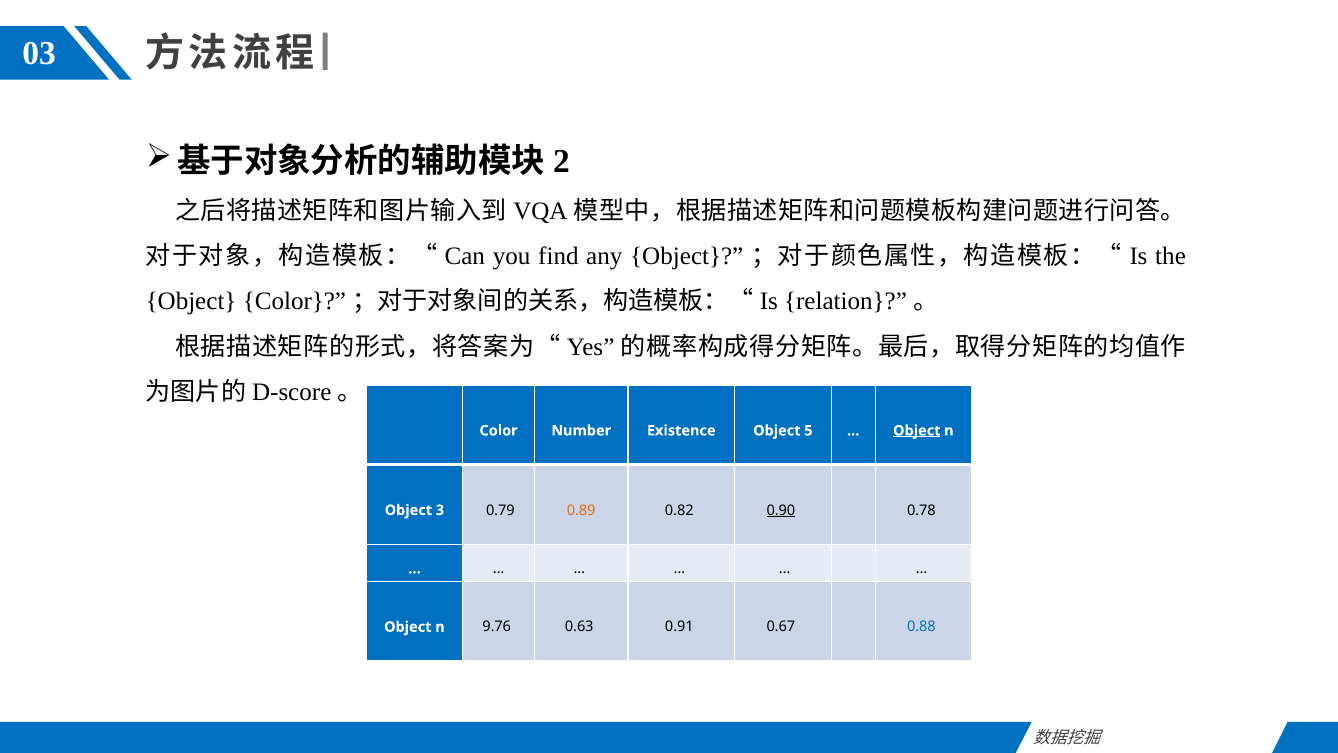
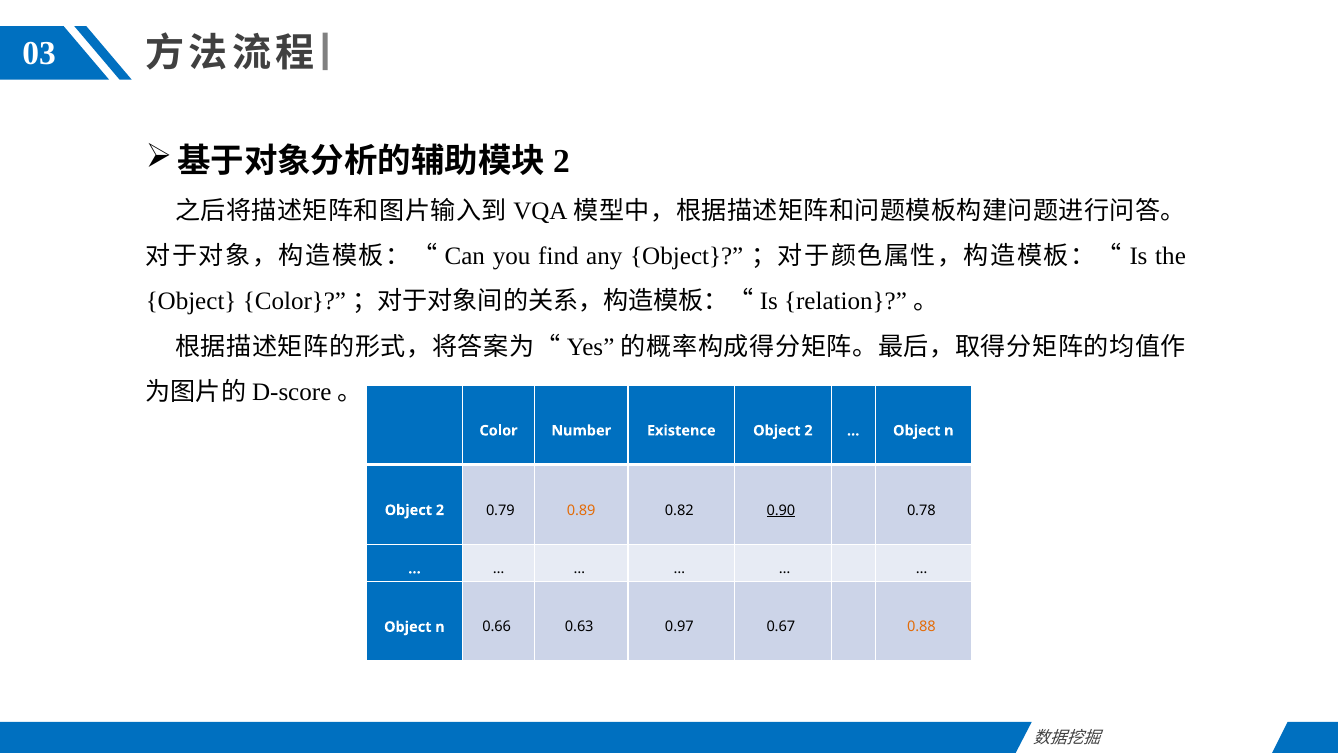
Existence Object 5: 5 -> 2 (808, 430)
Object underline: present -> none (917, 430)
3: 3 -> 2 (440, 510)
9.76: 9.76 -> 0.66 (497, 627)
0.91: 0.91 -> 0.97 (679, 627)
0.88 colour: blue -> orange (921, 627)
